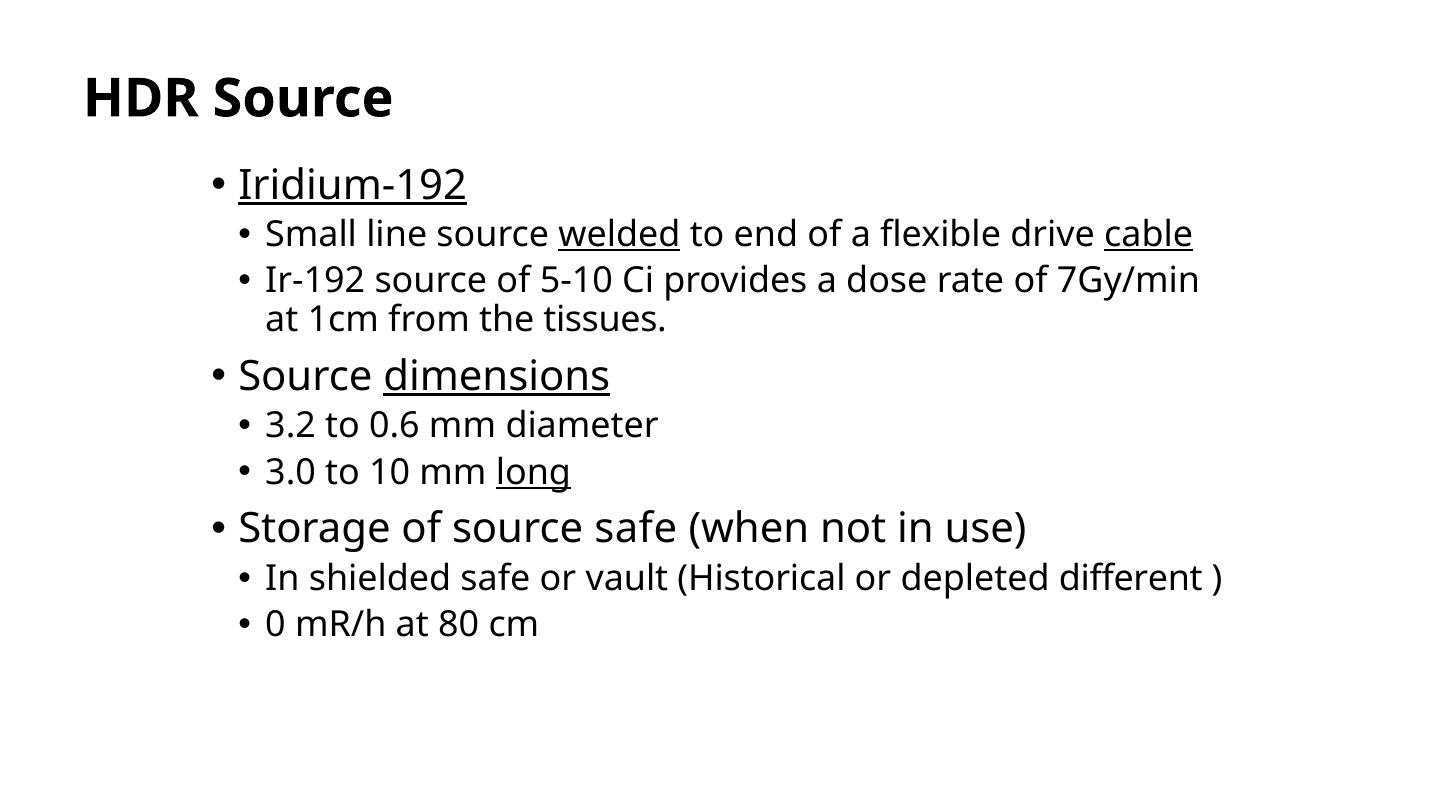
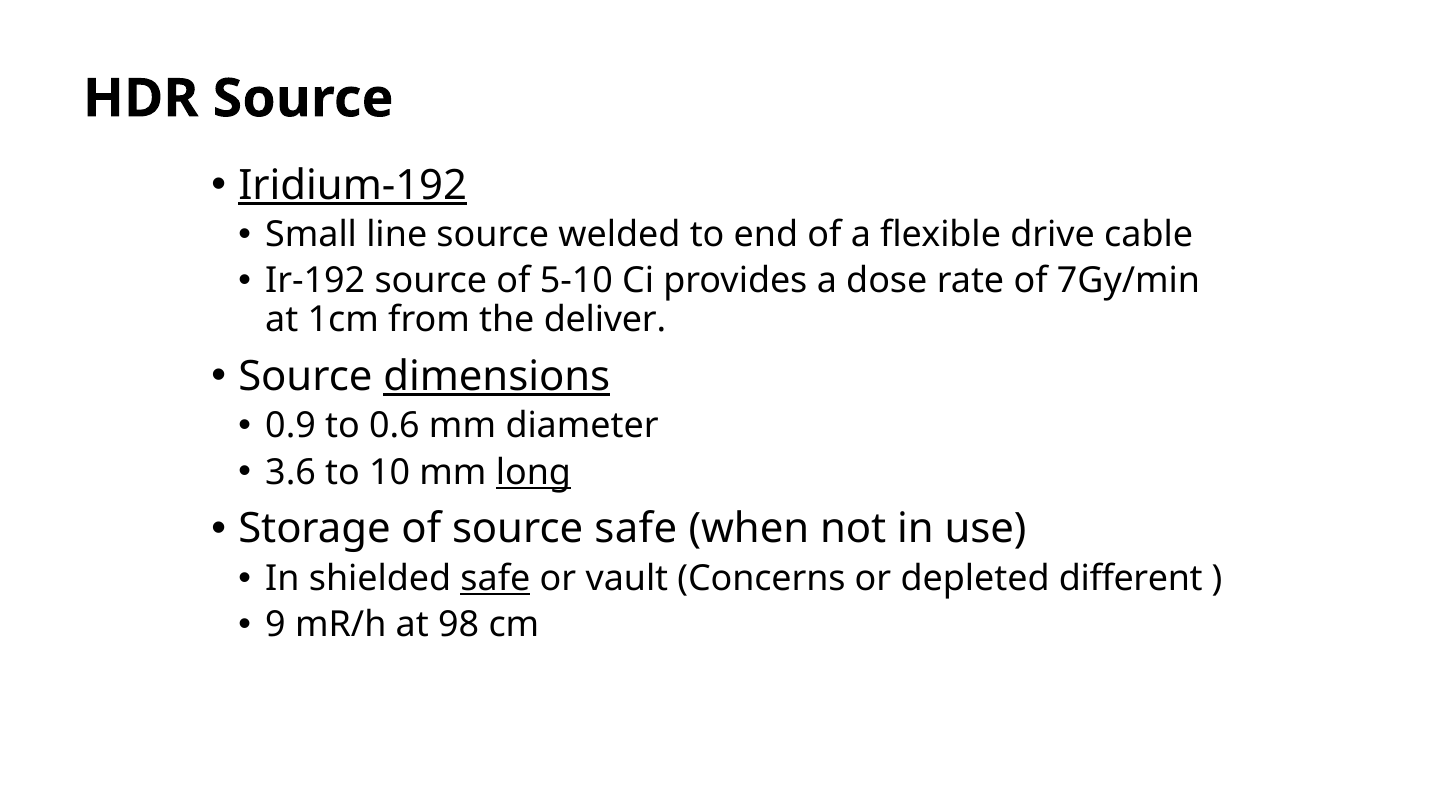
welded underline: present -> none (619, 235)
cable underline: present -> none (1149, 235)
tissues: tissues -> deliver (605, 320)
3.2: 3.2 -> 0.9 (291, 426)
3.0: 3.0 -> 3.6 (291, 472)
safe underline: none -> present (495, 579)
Historical: Historical -> Concerns (761, 579)
0: 0 -> 9 (276, 625)
80: 80 -> 98 (459, 625)
